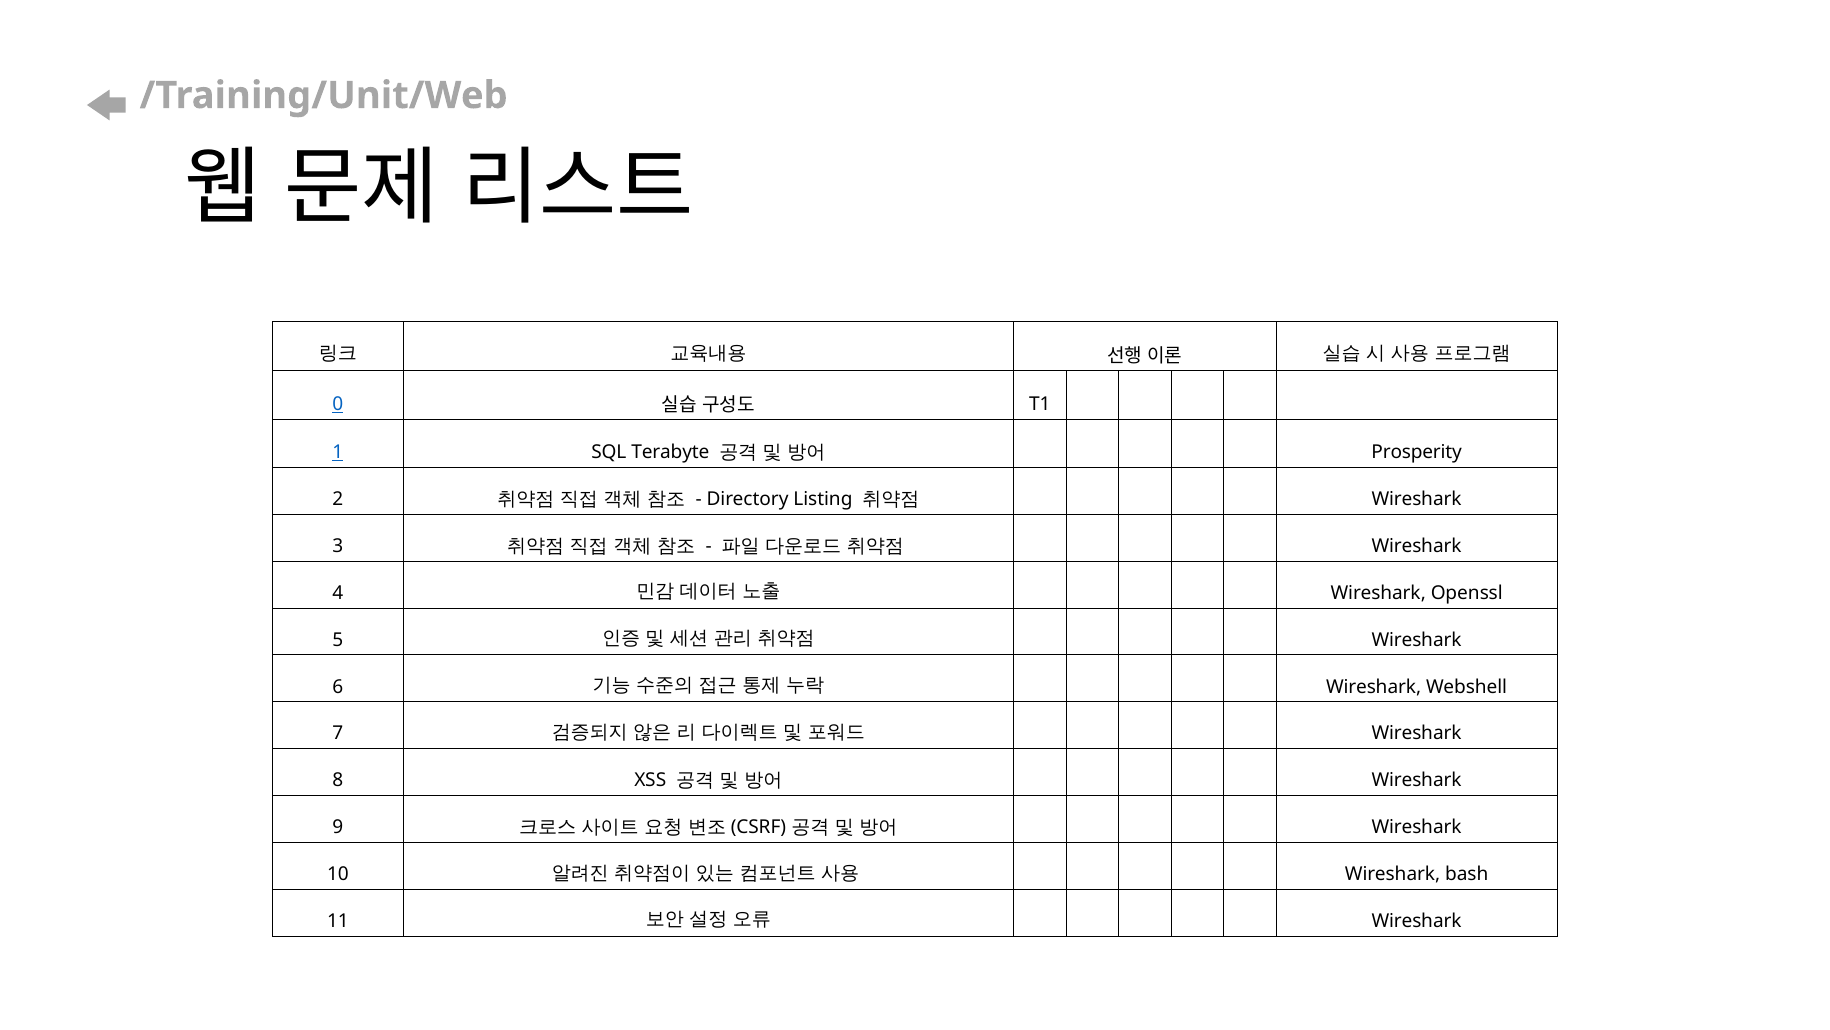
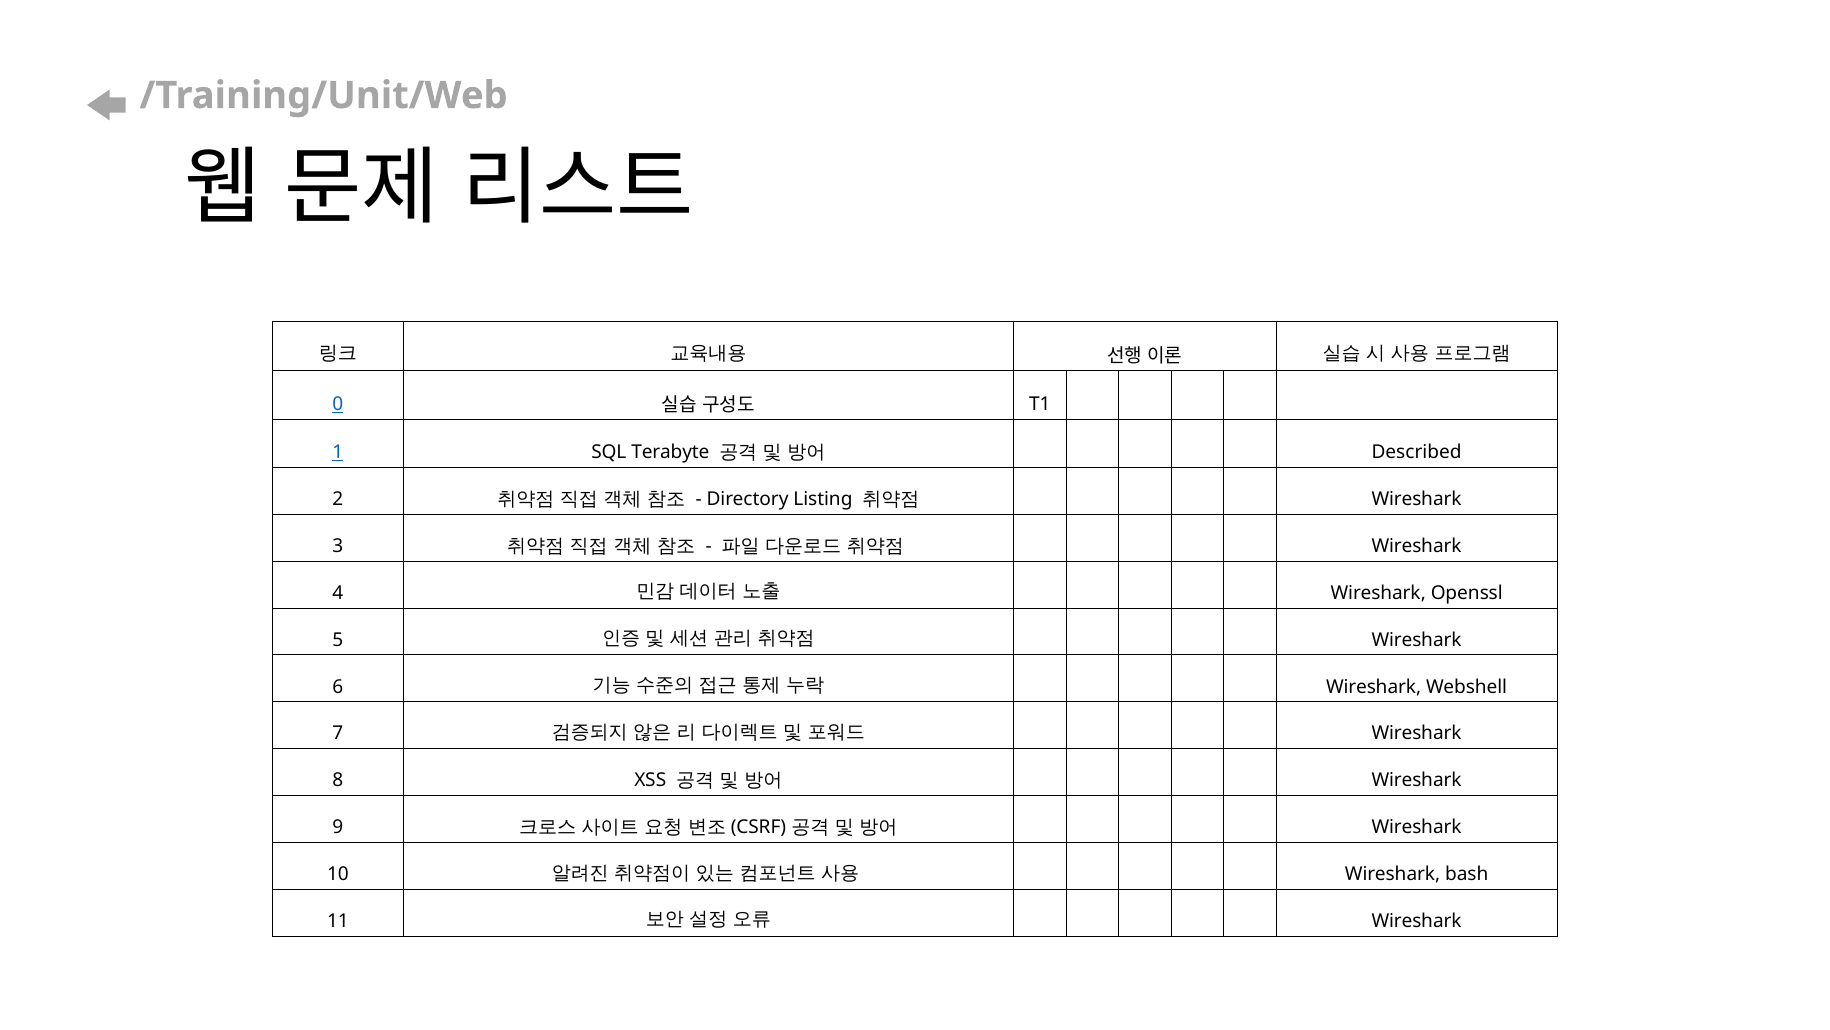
Prosperity: Prosperity -> Described (1417, 452)
